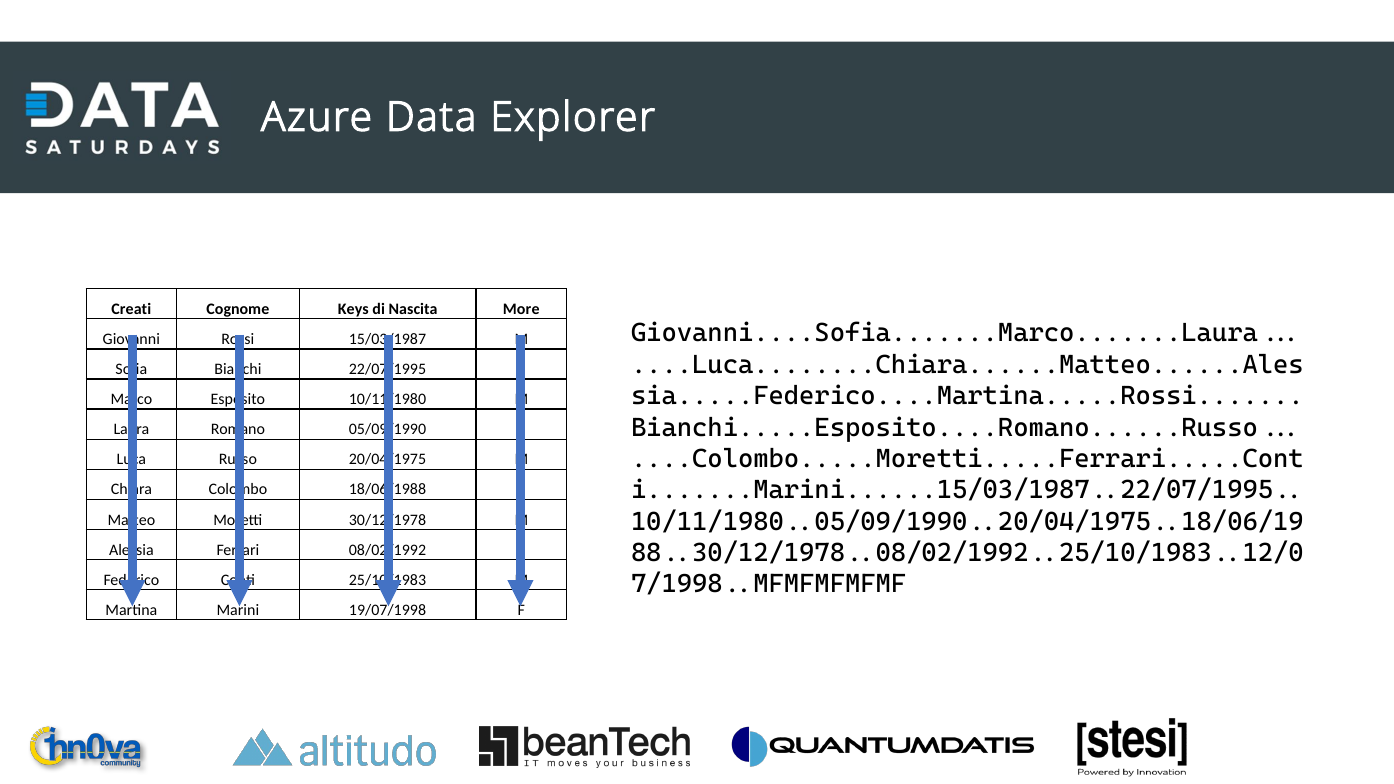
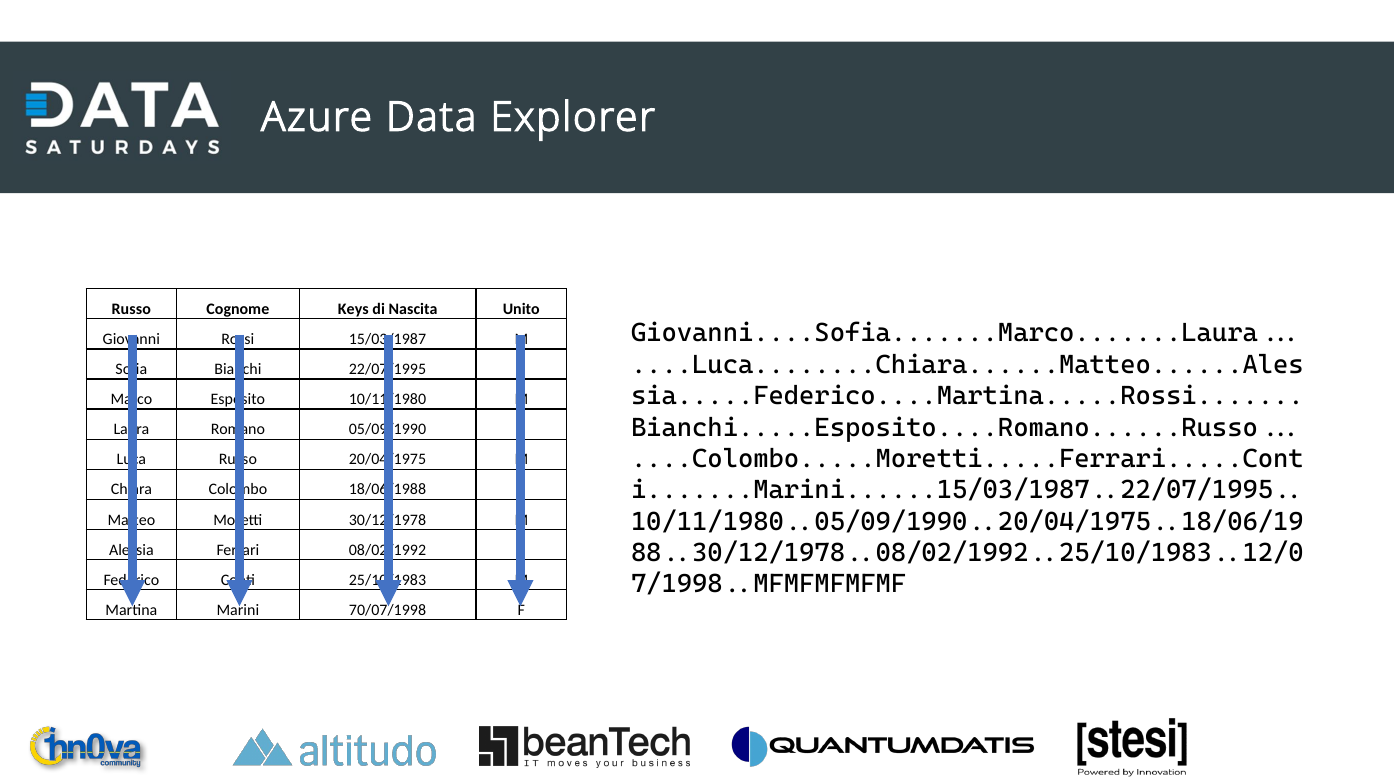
Creati: Creati -> Russo (131, 309)
More: More -> Unito (521, 309)
19/07/1998: 19/07/1998 -> 70/07/1998 (388, 610)
